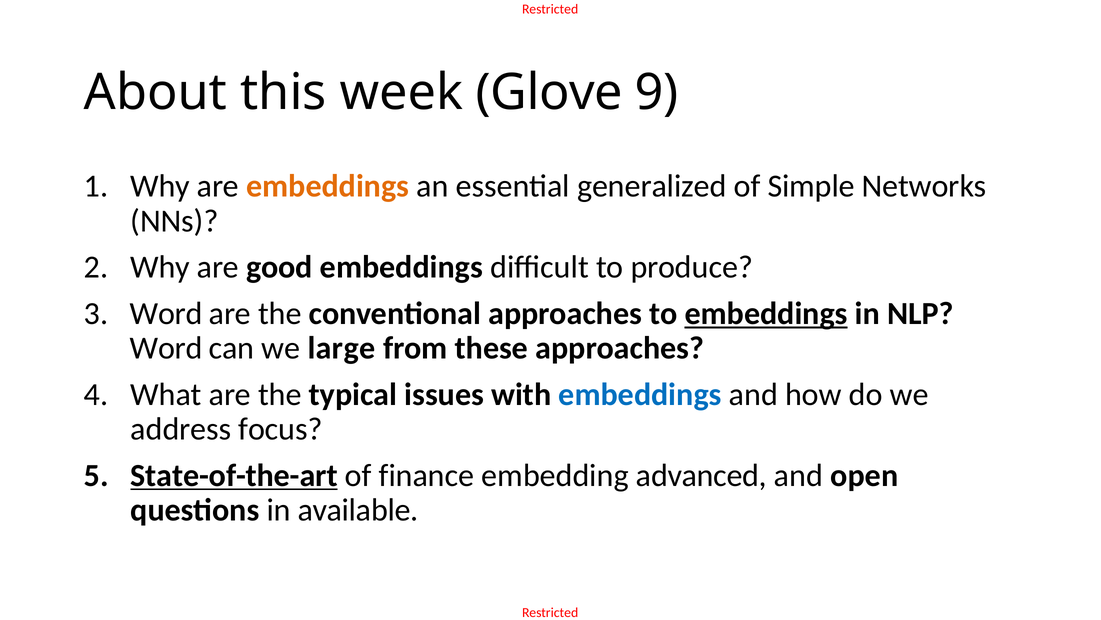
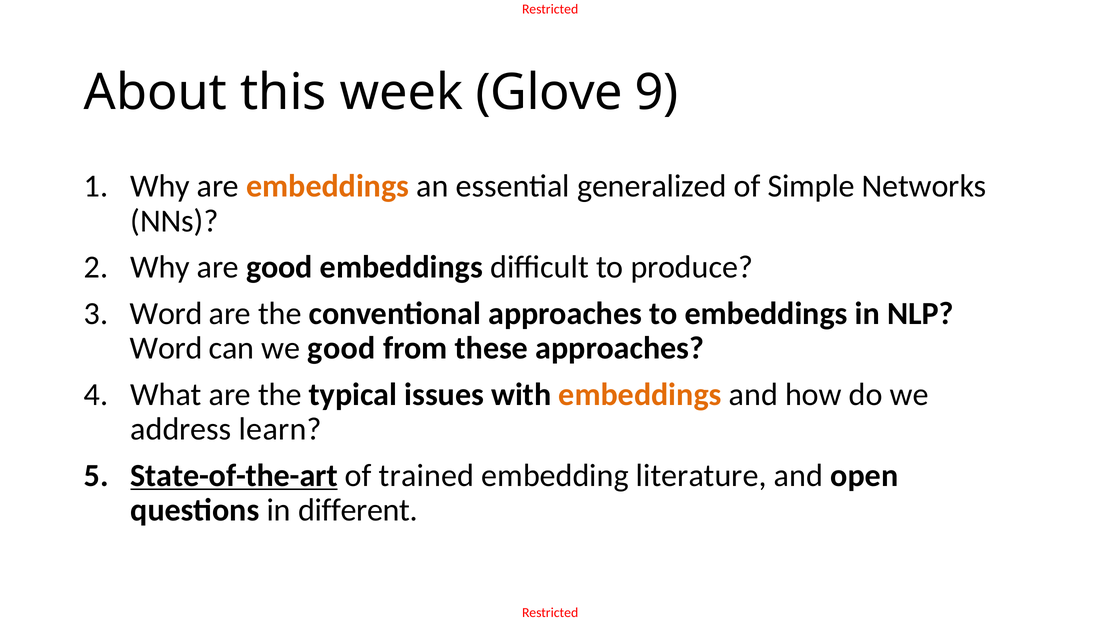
embeddings underline: present -> none (766, 313)
we large: large -> good (341, 348)
embeddings colour: blue -> orange (640, 394)
focus: focus -> learn (280, 429)
finance: finance -> trained (426, 475)
advanced: advanced -> literature (701, 475)
available: available -> different (358, 510)
